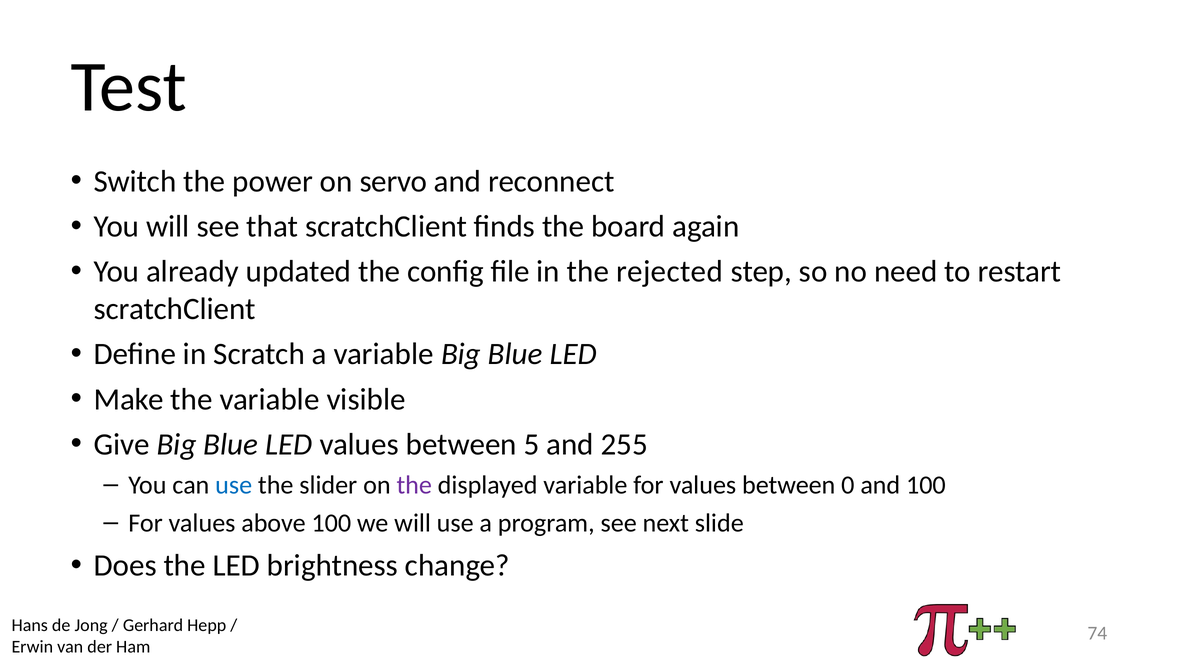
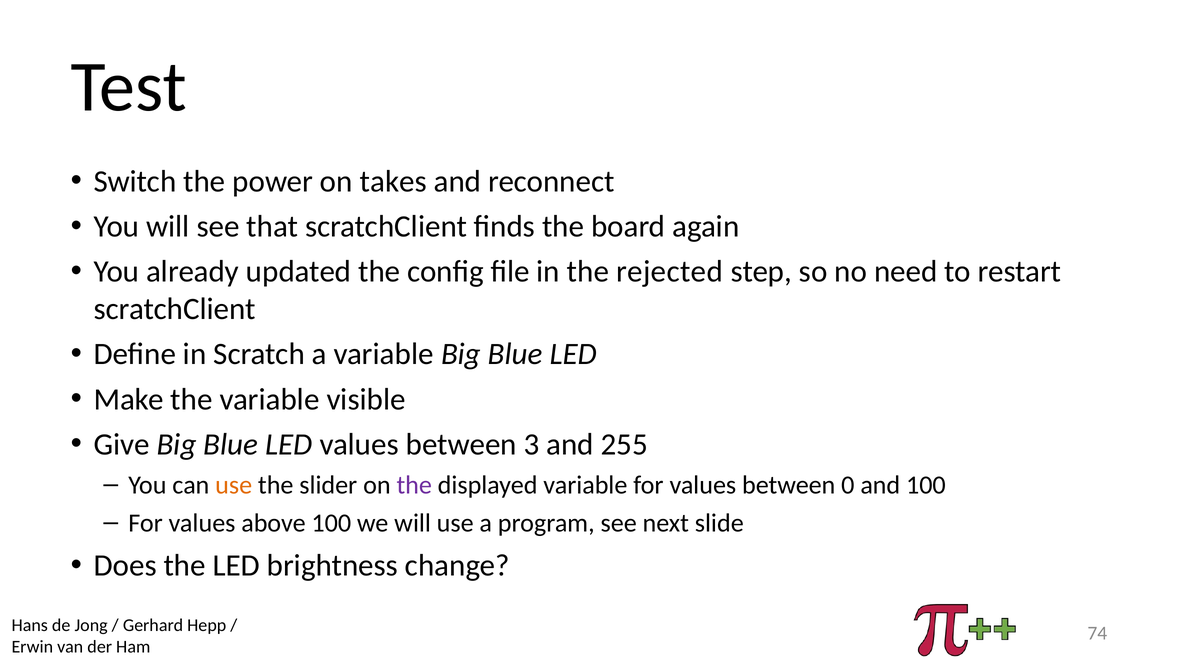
servo: servo -> takes (393, 181)
5: 5 -> 3 (532, 444)
use colour: blue -> orange (234, 485)
